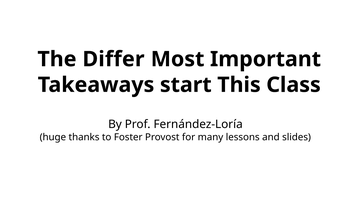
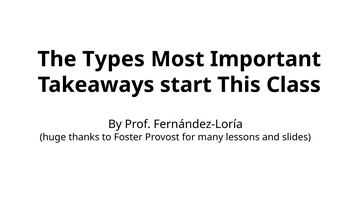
Differ: Differ -> Types (113, 59)
